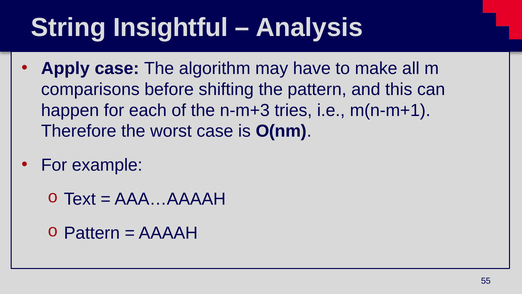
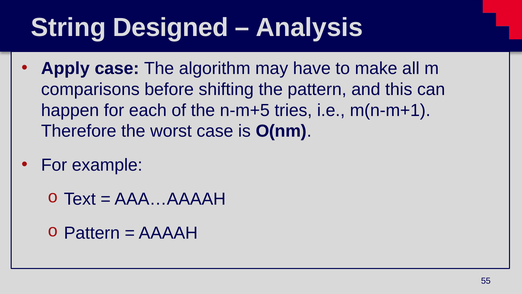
Insightful: Insightful -> Designed (171, 28)
n-m+3: n-m+3 -> n-m+5 (245, 110)
